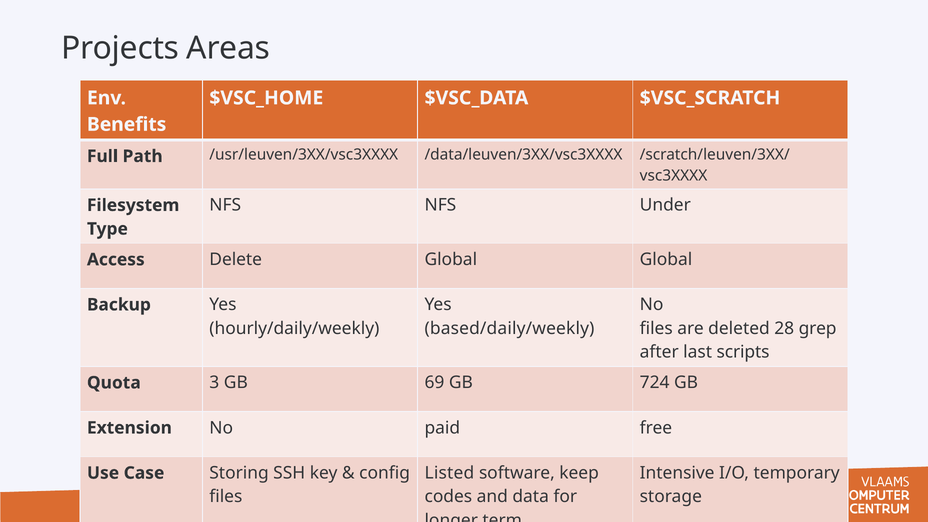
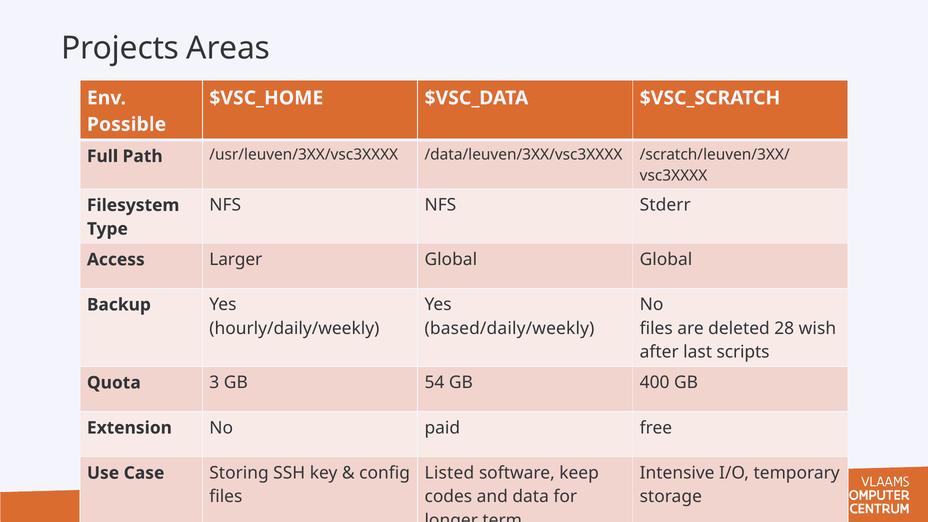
Benefits: Benefits -> Possible (127, 124)
Under: Under -> Stderr (665, 205)
Delete: Delete -> Larger (236, 260)
grep: grep -> wish (817, 328)
69: 69 -> 54 (434, 383)
724: 724 -> 400 (655, 383)
